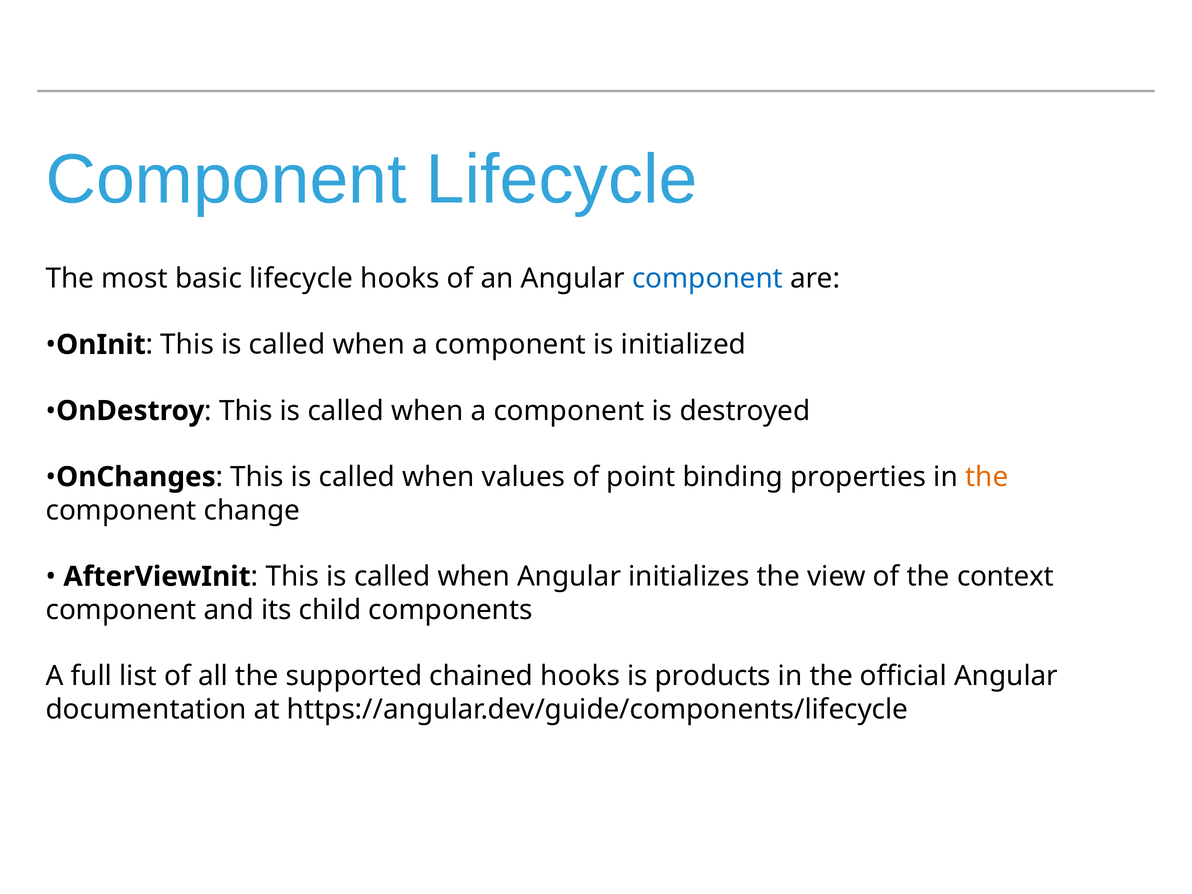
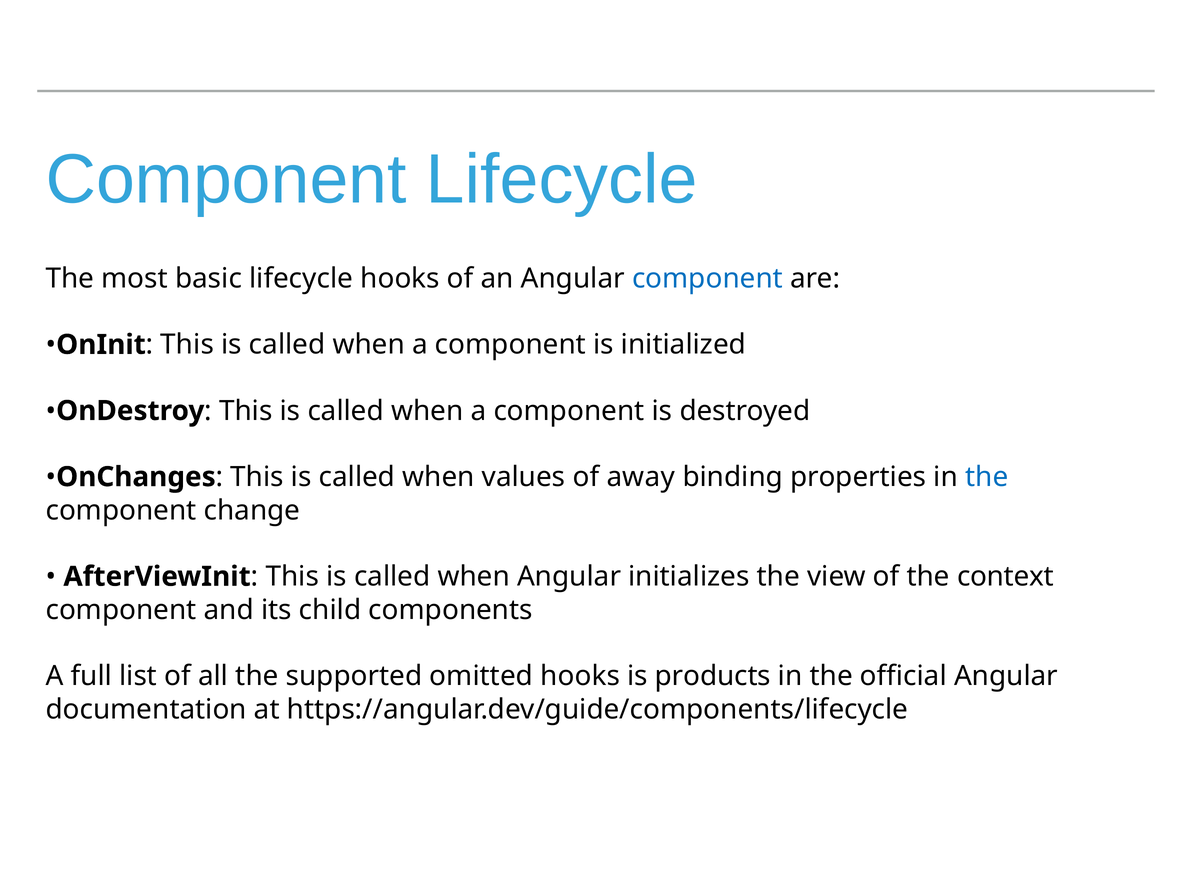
point: point -> away (641, 477)
the colour: orange -> blue (987, 477)
chained: chained -> omitted (481, 676)
